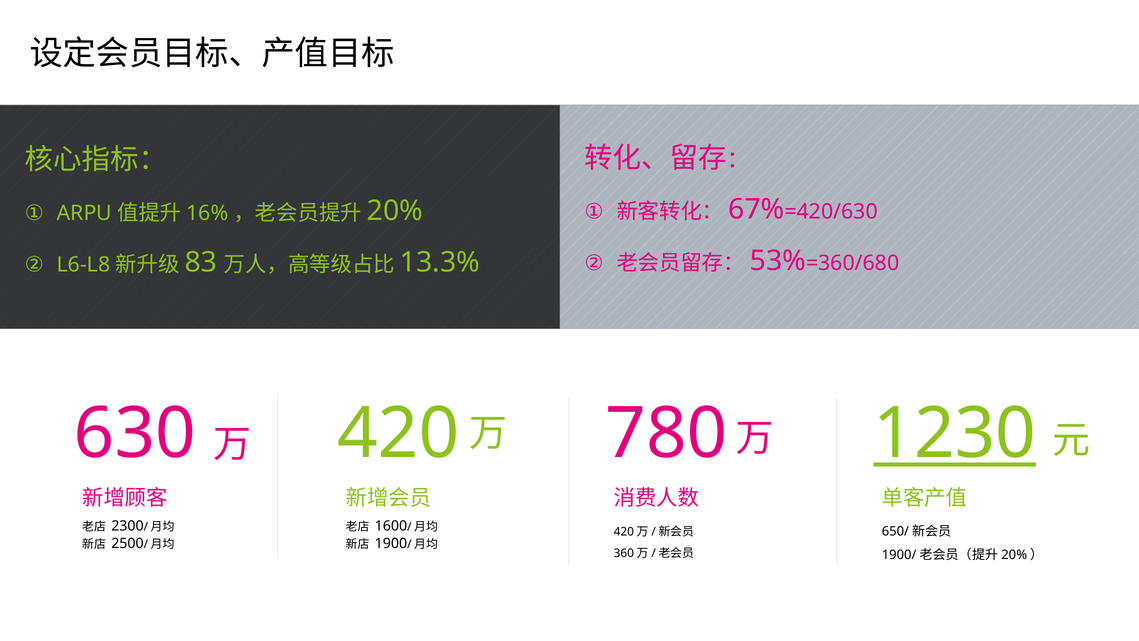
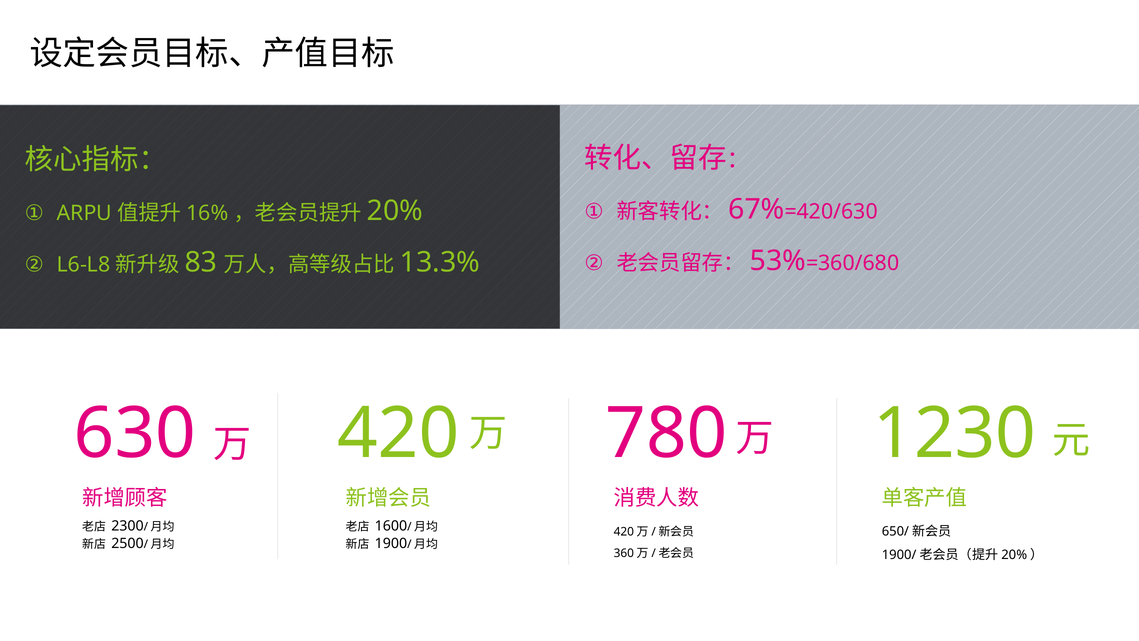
1230 underline: present -> none (955, 434)
